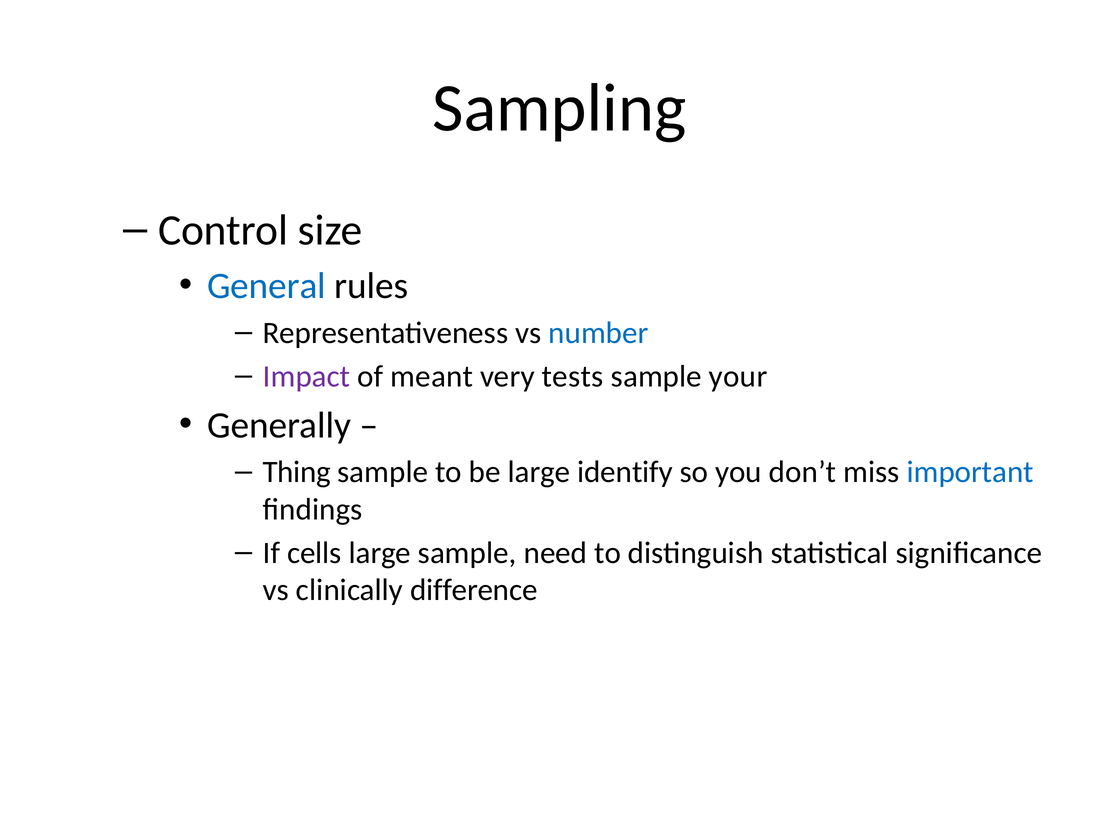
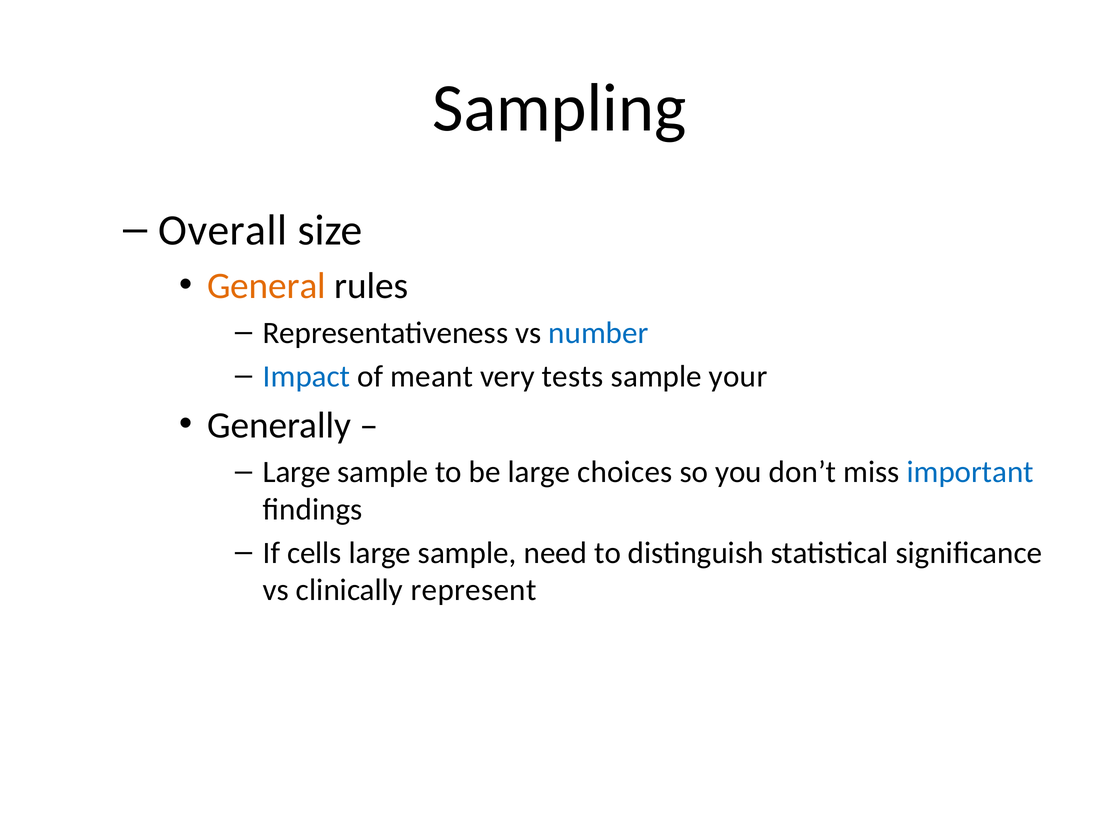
Control: Control -> Overall (223, 231)
General colour: blue -> orange (266, 286)
Impact colour: purple -> blue (307, 376)
Thing: Thing -> Large (297, 472)
identify: identify -> choices (625, 472)
difference: difference -> represent (474, 590)
